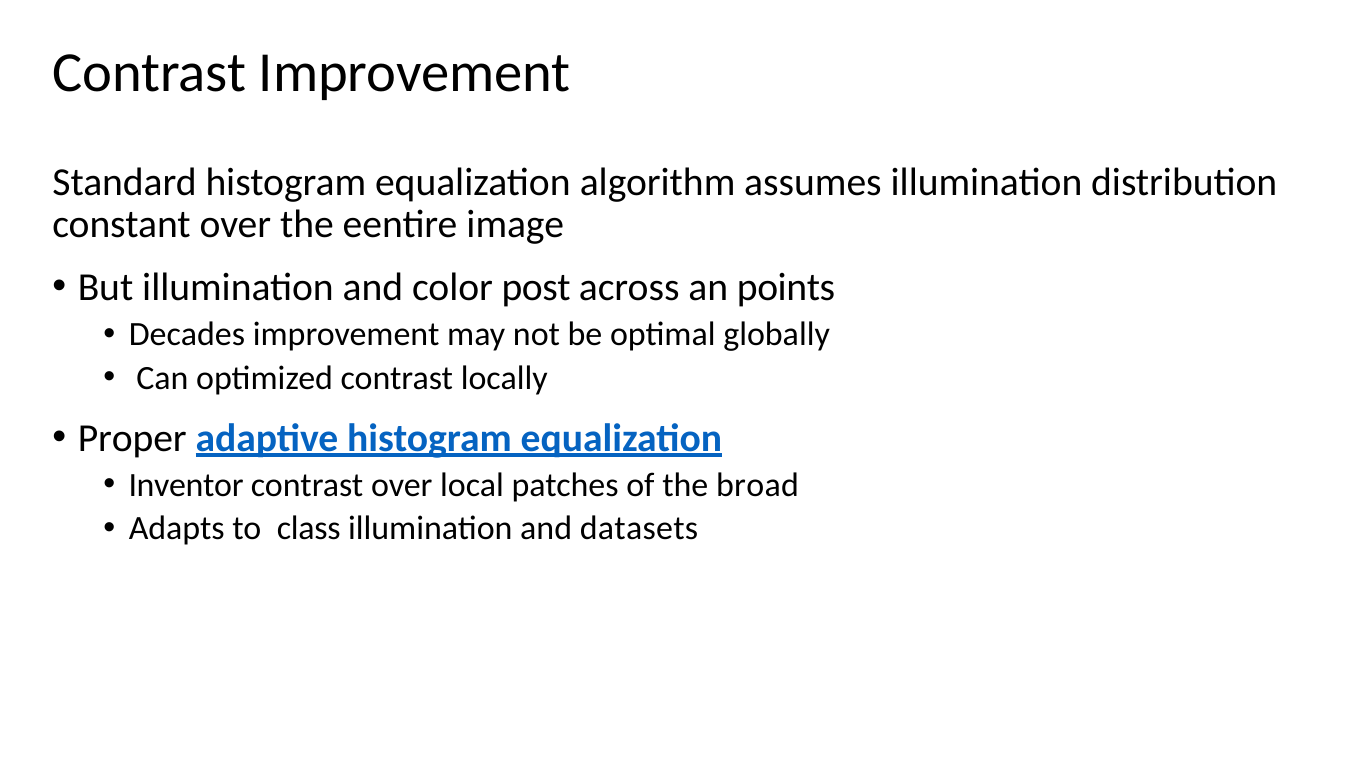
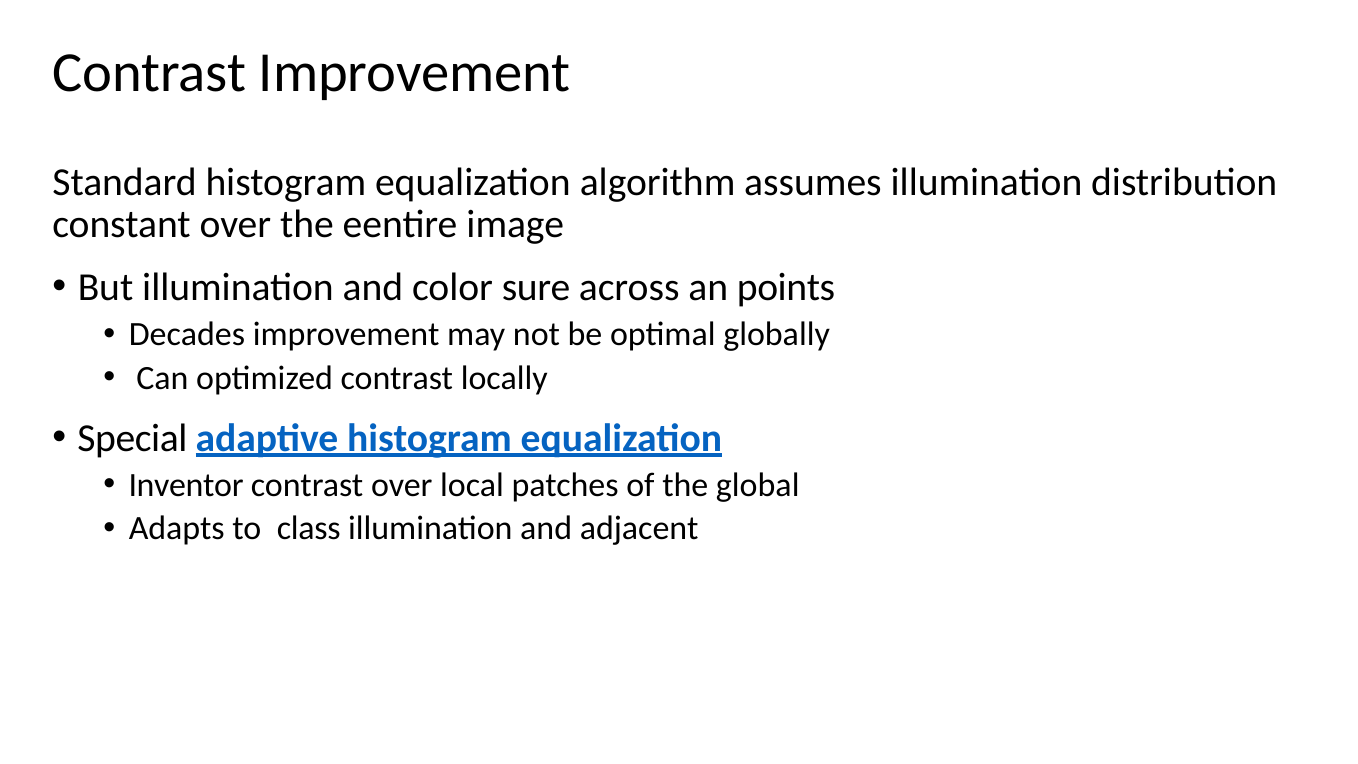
post: post -> sure (536, 287)
Proper: Proper -> Special (132, 438)
broad: broad -> global (758, 485)
datasets: datasets -> adjacent (639, 529)
